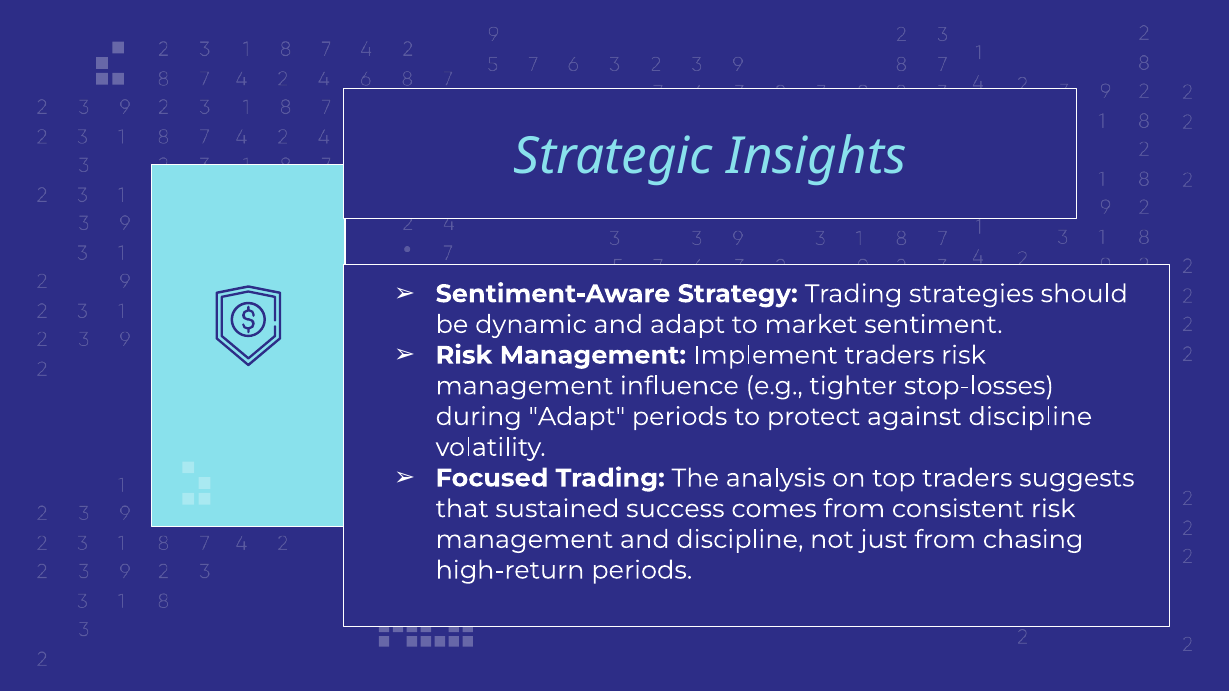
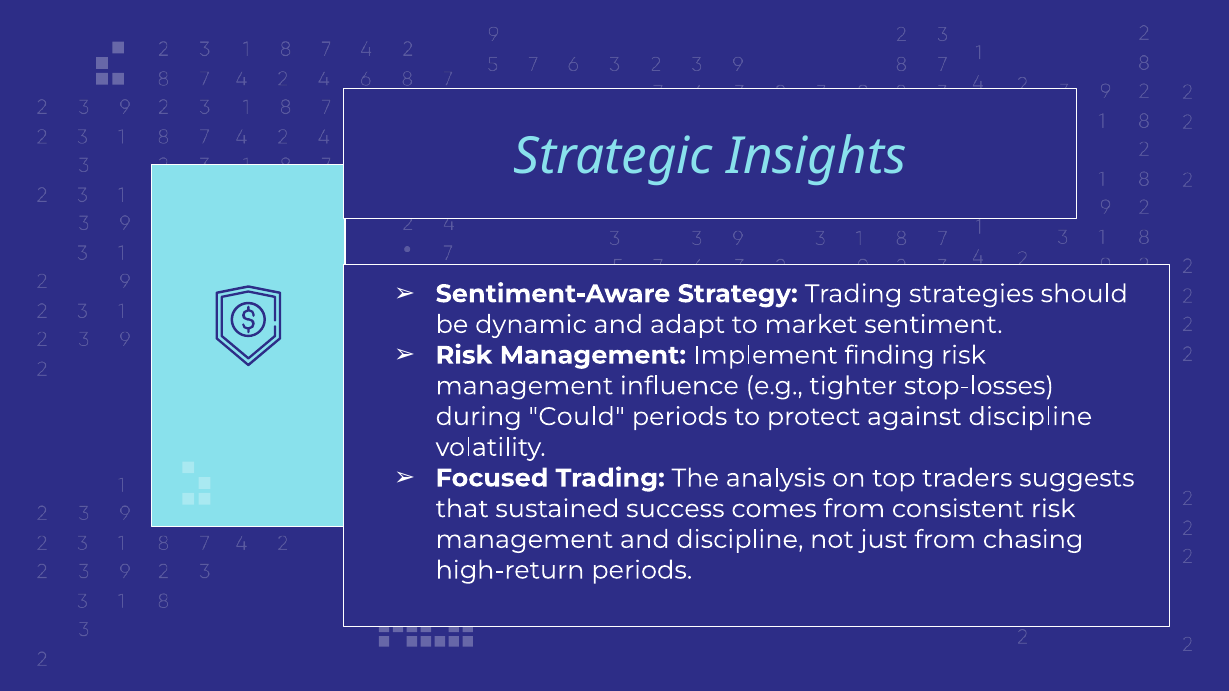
Implement traders: traders -> finding (890, 355)
during Adapt: Adapt -> Could (577, 417)
